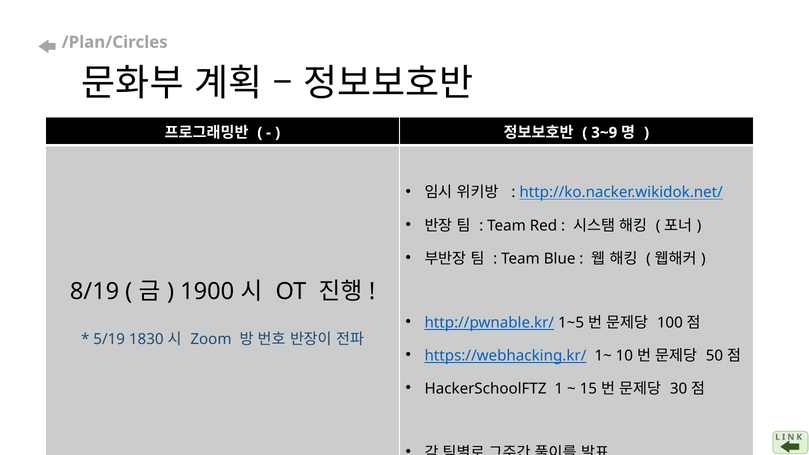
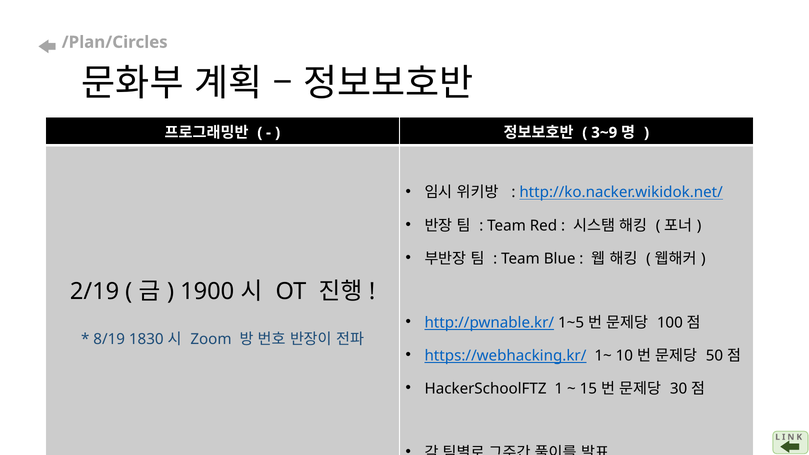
8/19: 8/19 -> 2/19 (95, 292)
5/19: 5/19 -> 8/19 (109, 339)
